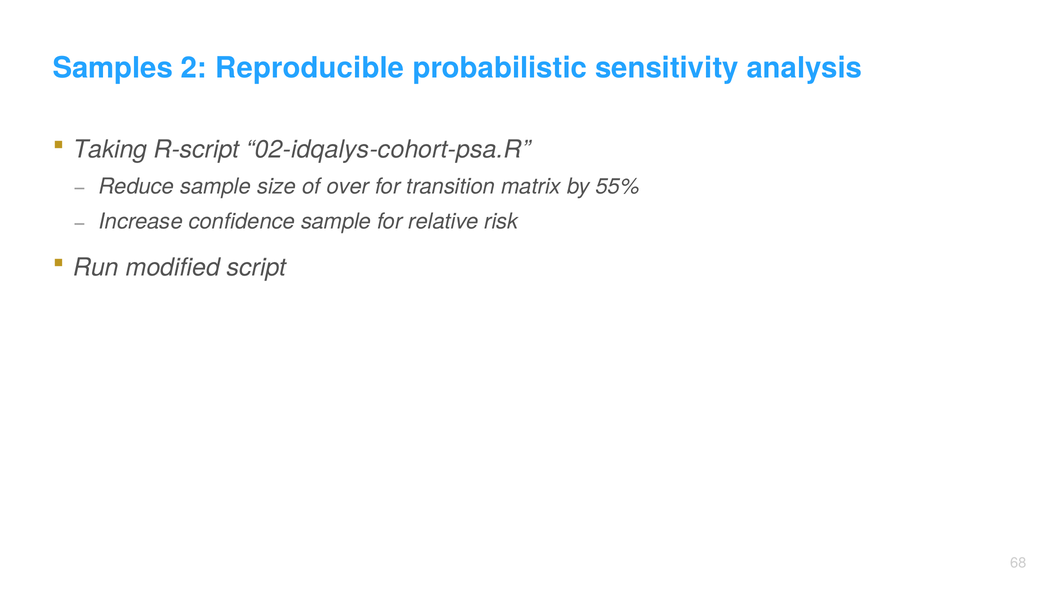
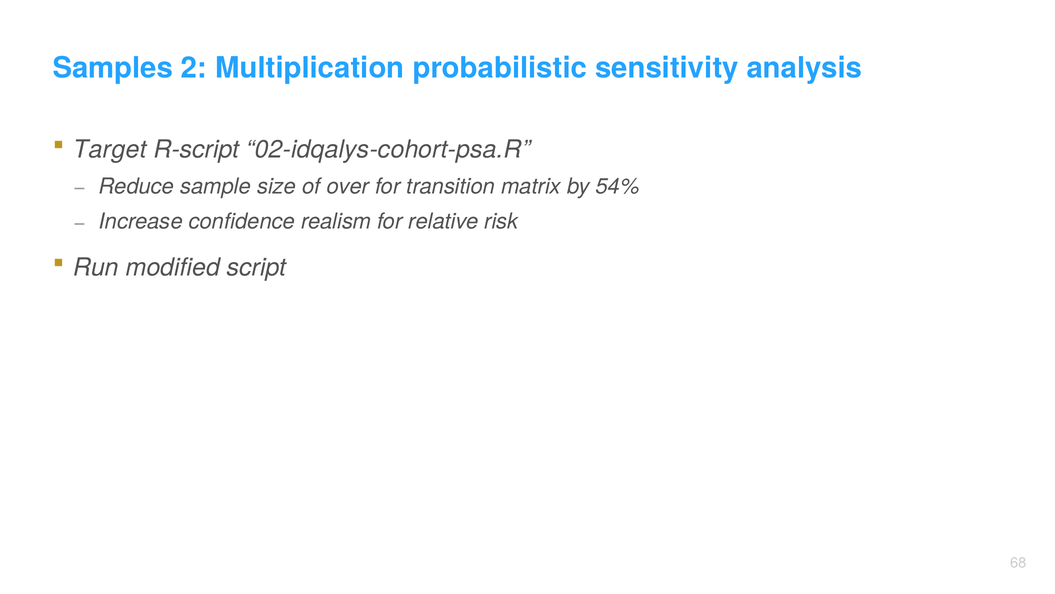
Reproducible: Reproducible -> Multiplication (310, 68)
Taking: Taking -> Target (110, 149)
55%: 55% -> 54% (618, 186)
confidence sample: sample -> realism (336, 221)
